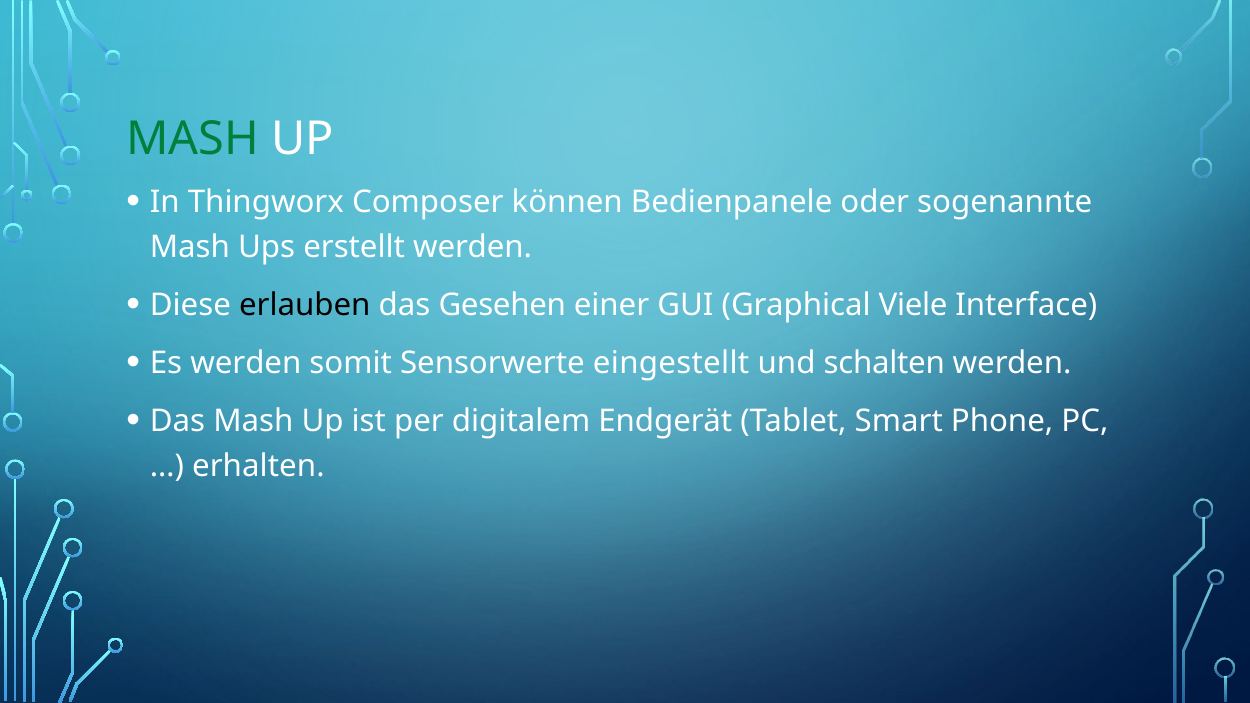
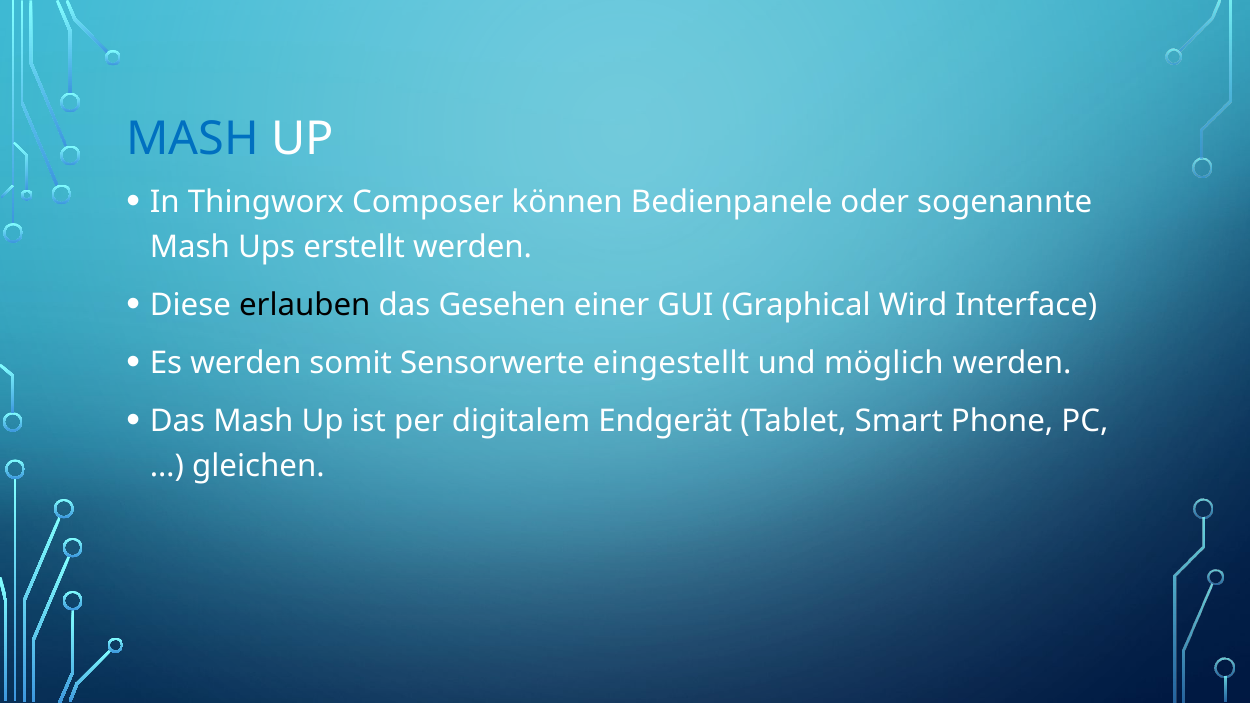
MASH colour: green -> blue (193, 139)
Viele: Viele -> Wird (913, 305)
schalten: schalten -> möglich (884, 363)
erhalten: erhalten -> gleichen (258, 466)
